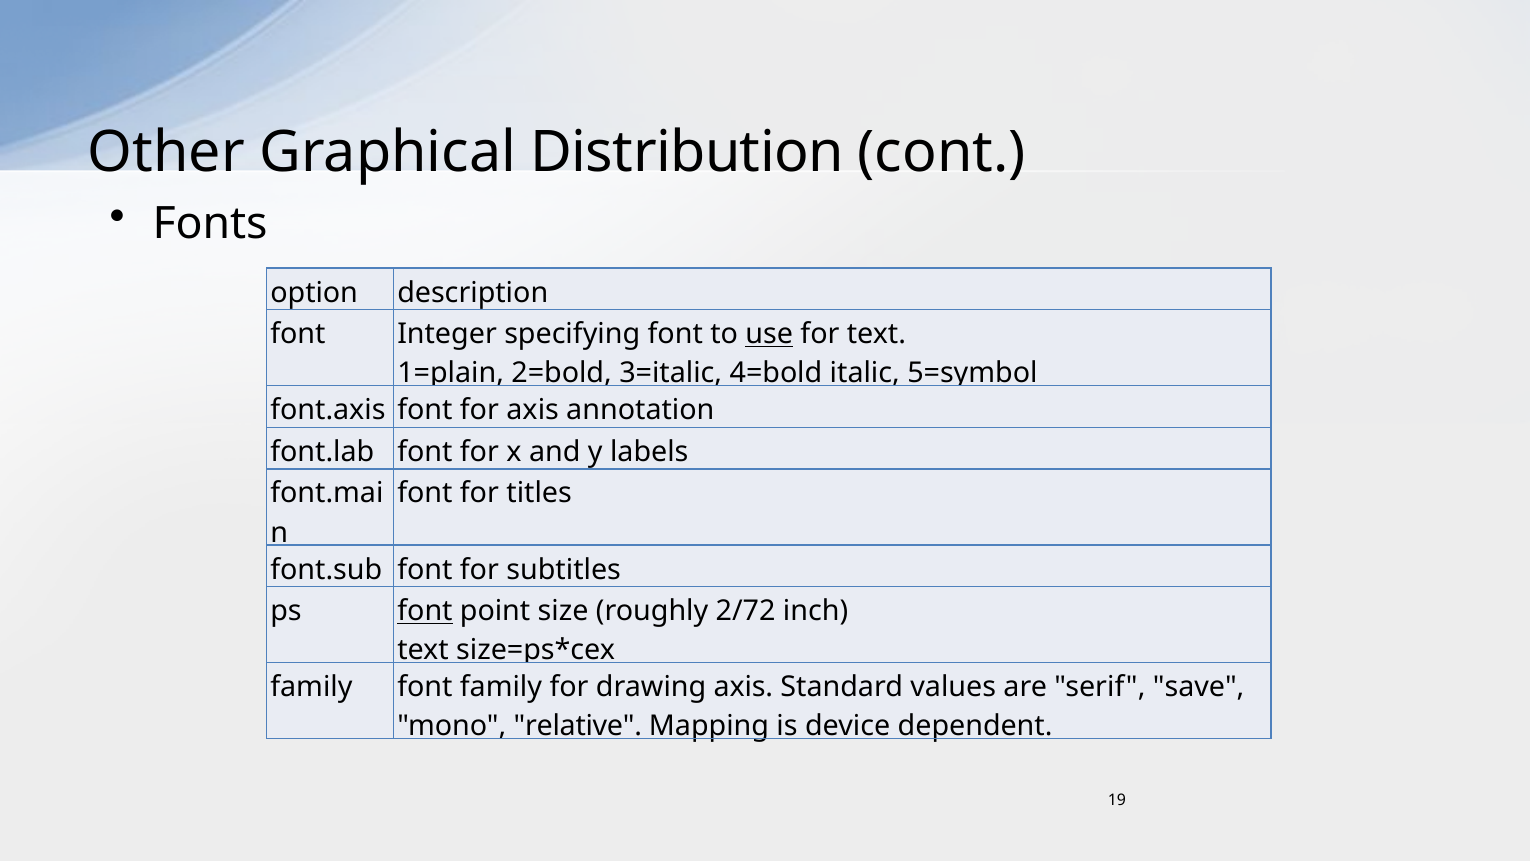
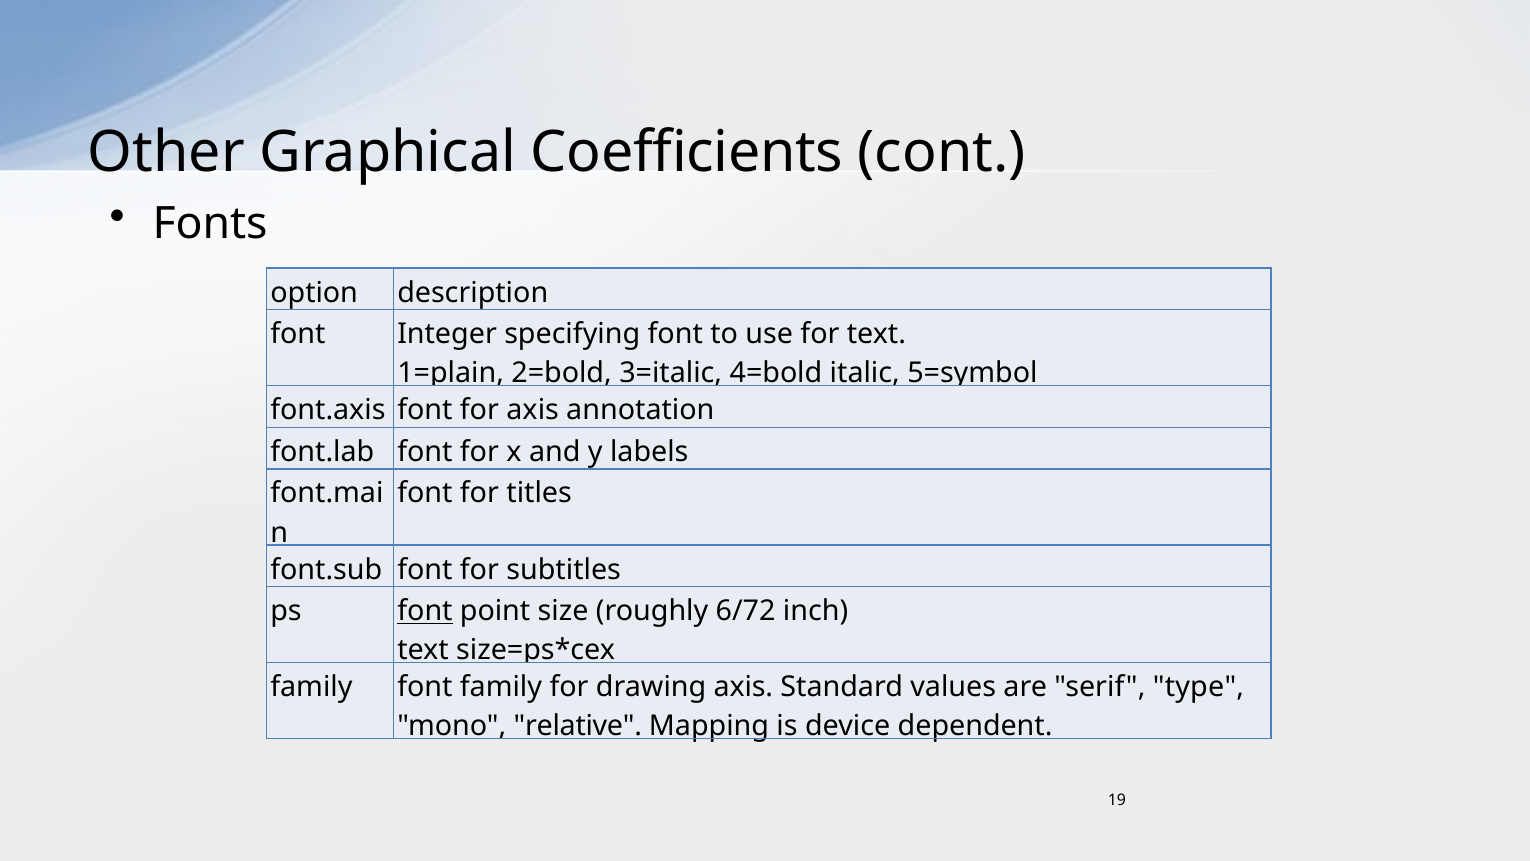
Distribution: Distribution -> Coefficients (687, 152)
use underline: present -> none (769, 334)
2/72: 2/72 -> 6/72 (746, 611)
save: save -> type (1199, 687)
